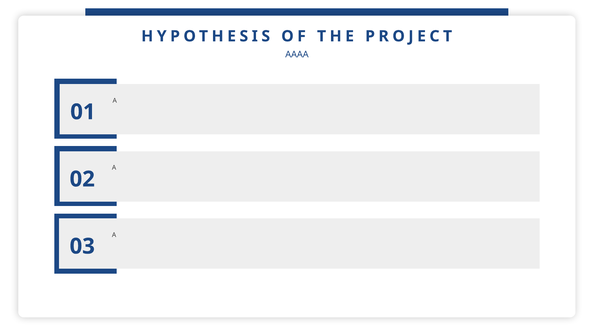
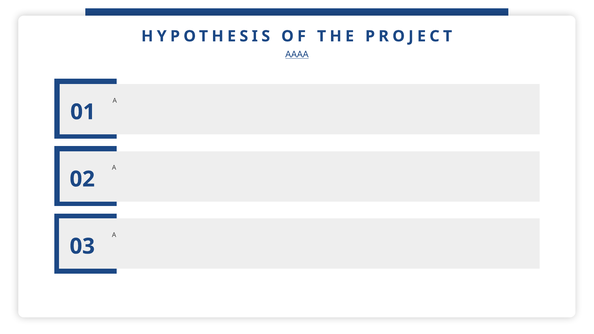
AAAA underline: none -> present (297, 55)
